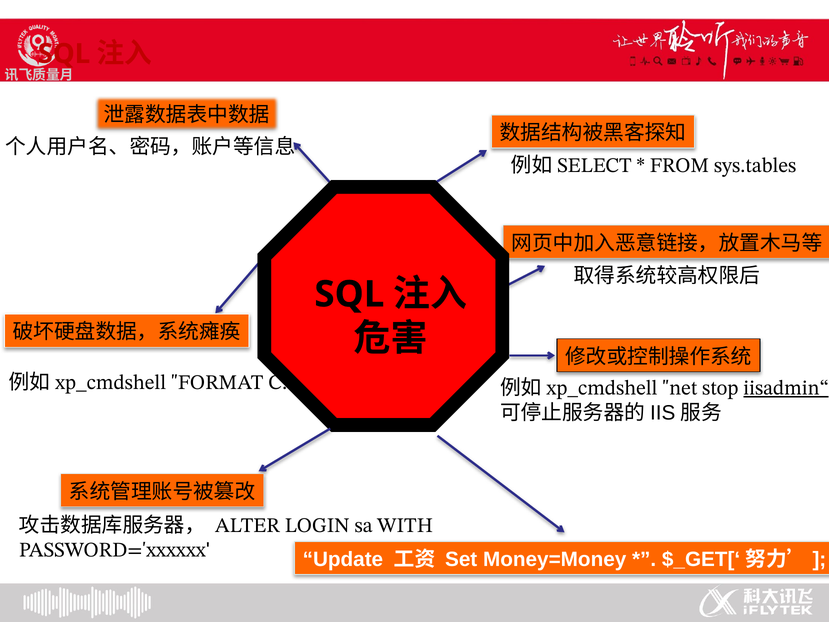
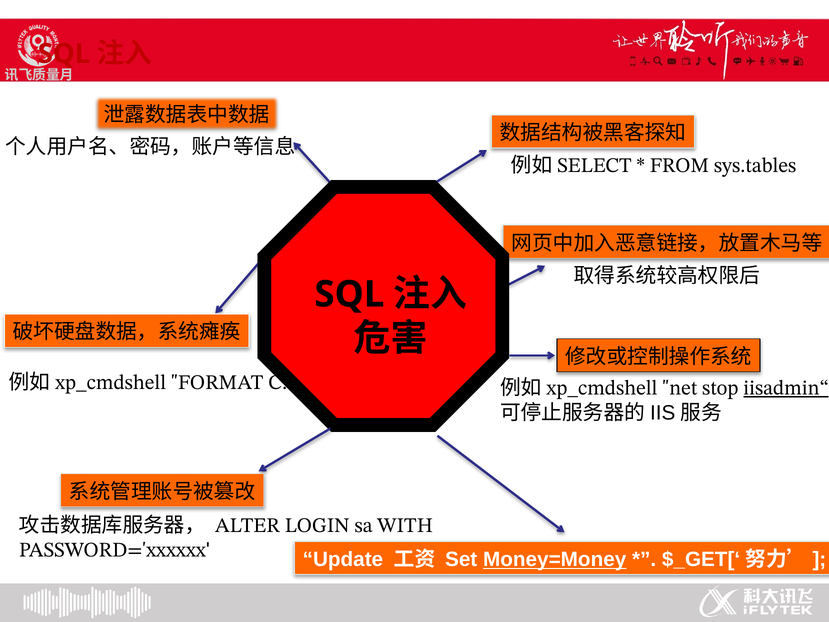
Money=Money underline: none -> present (555, 559)
